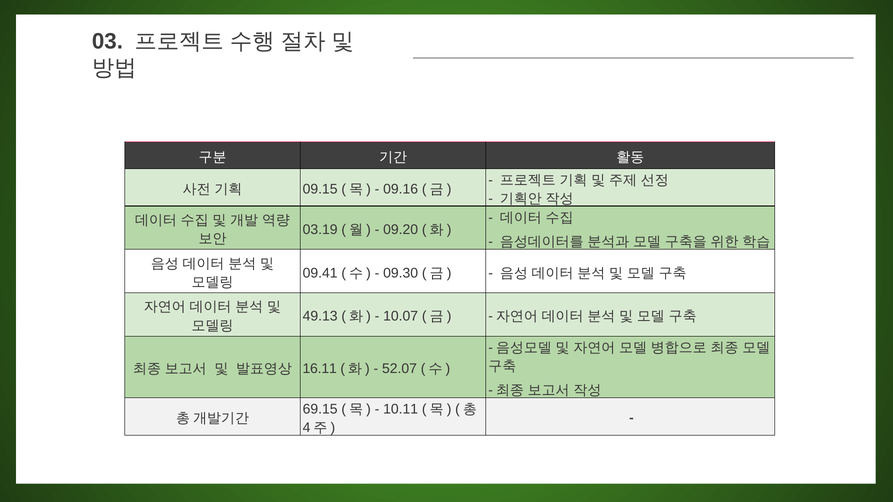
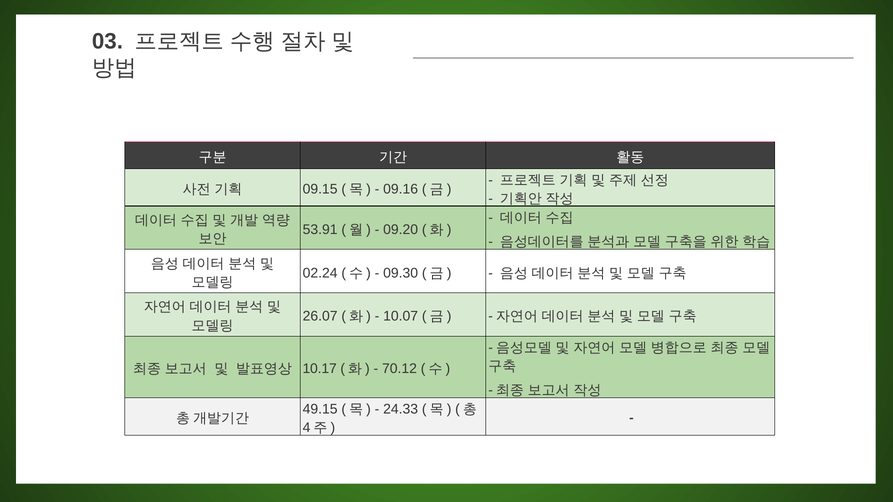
03.19: 03.19 -> 53.91 (320, 230)
09.41: 09.41 -> 02.24 (320, 273)
49.13: 49.13 -> 26.07 (320, 317)
16.11: 16.11 -> 10.17 (320, 369)
52.07: 52.07 -> 70.12 (399, 369)
69.15: 69.15 -> 49.15 (320, 409)
10.11: 10.11 -> 24.33 (401, 409)
